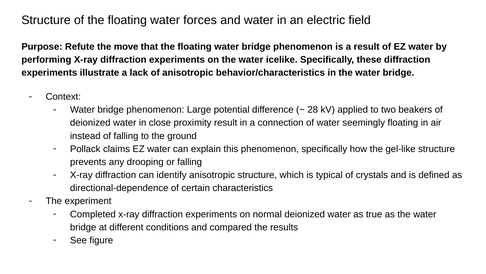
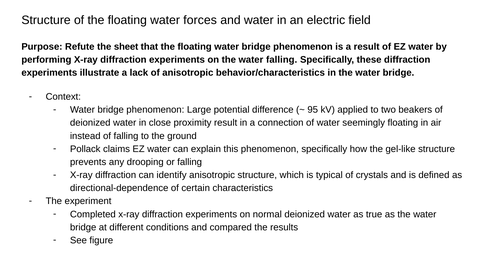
move: move -> sheet (126, 47)
water icelike: icelike -> falling (282, 60)
28: 28 -> 95 (313, 110)
